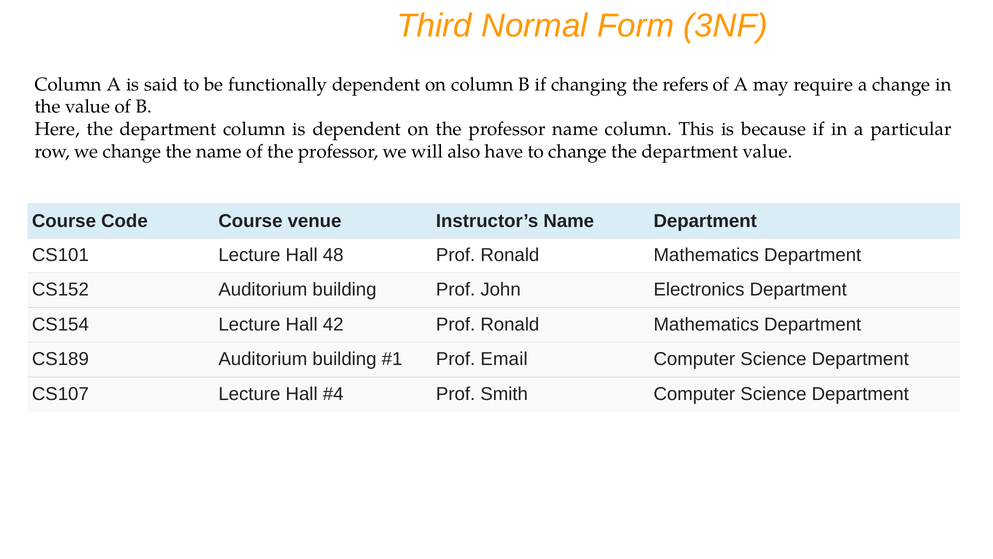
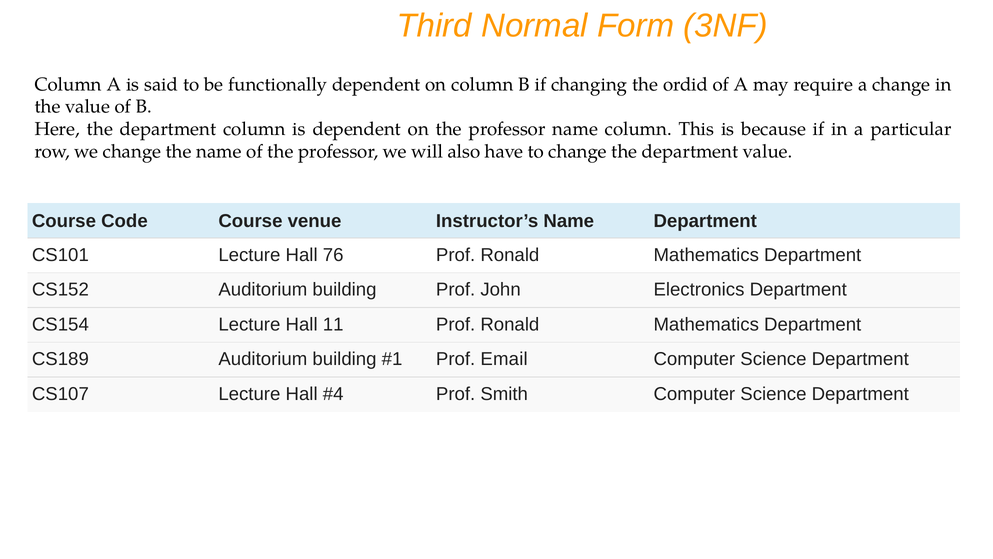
refers: refers -> ordid (686, 84)
48: 48 -> 76 (333, 255)
42: 42 -> 11 (333, 324)
